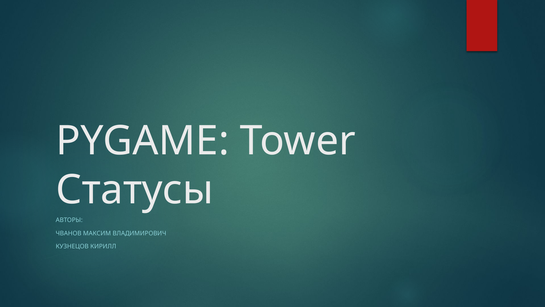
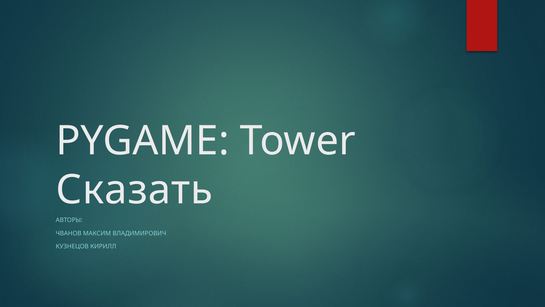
Статусы: Статусы -> Сказать (134, 190)
